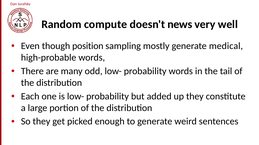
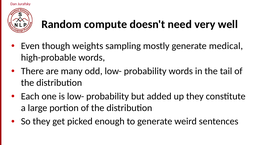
news: news -> need (180, 24)
position: position -> weights (88, 46)
